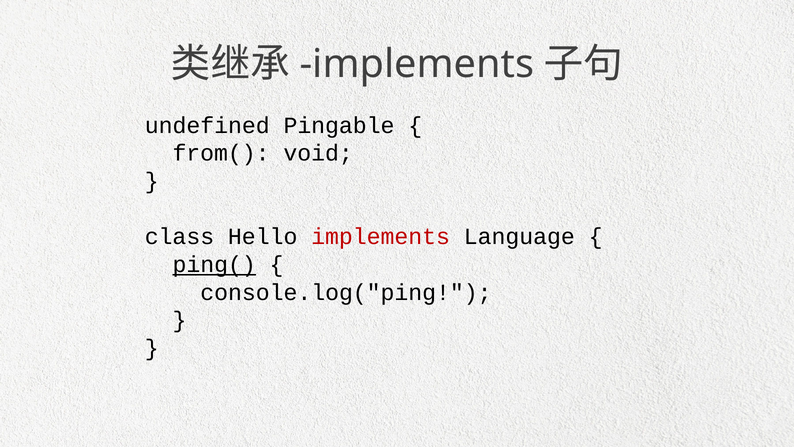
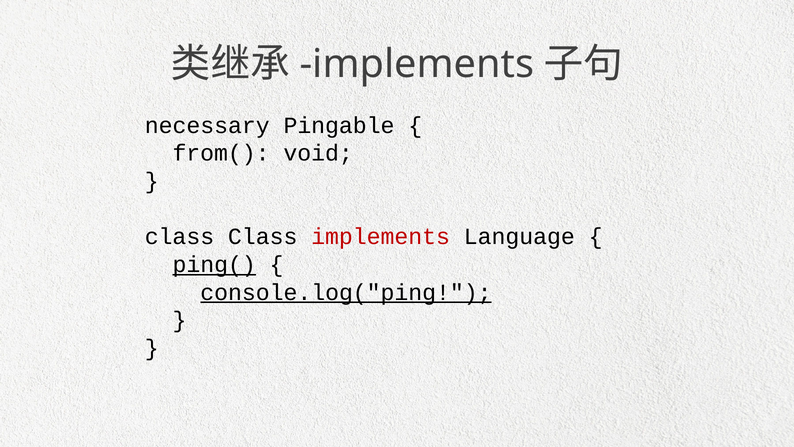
undefined: undefined -> necessary (207, 125)
class Hello: Hello -> Class (263, 237)
console.log("ping underline: none -> present (346, 292)
